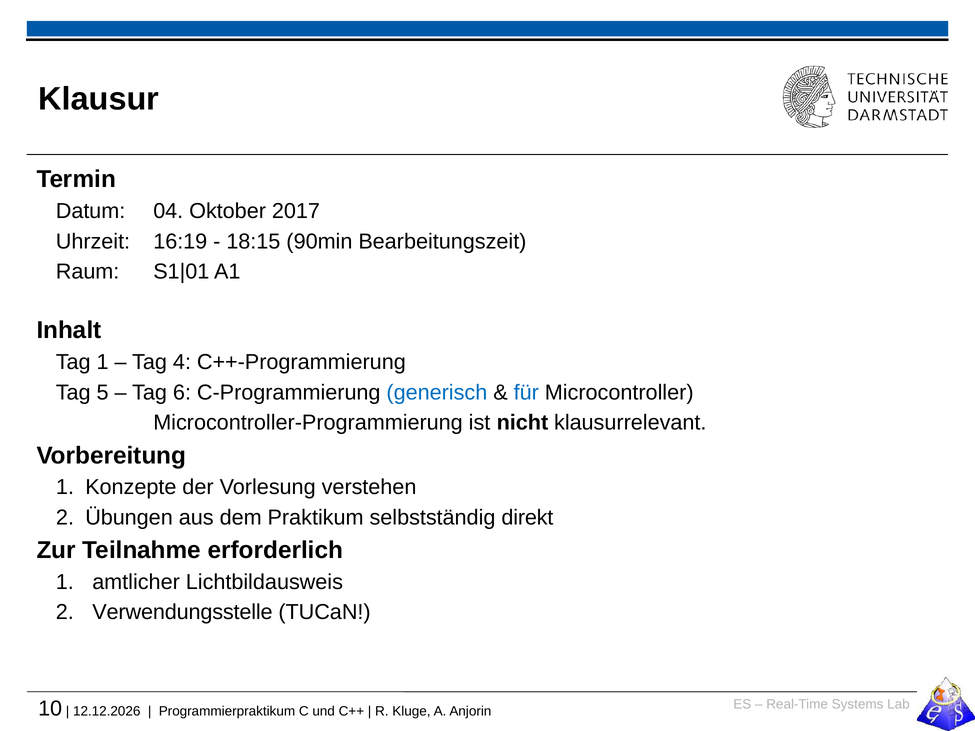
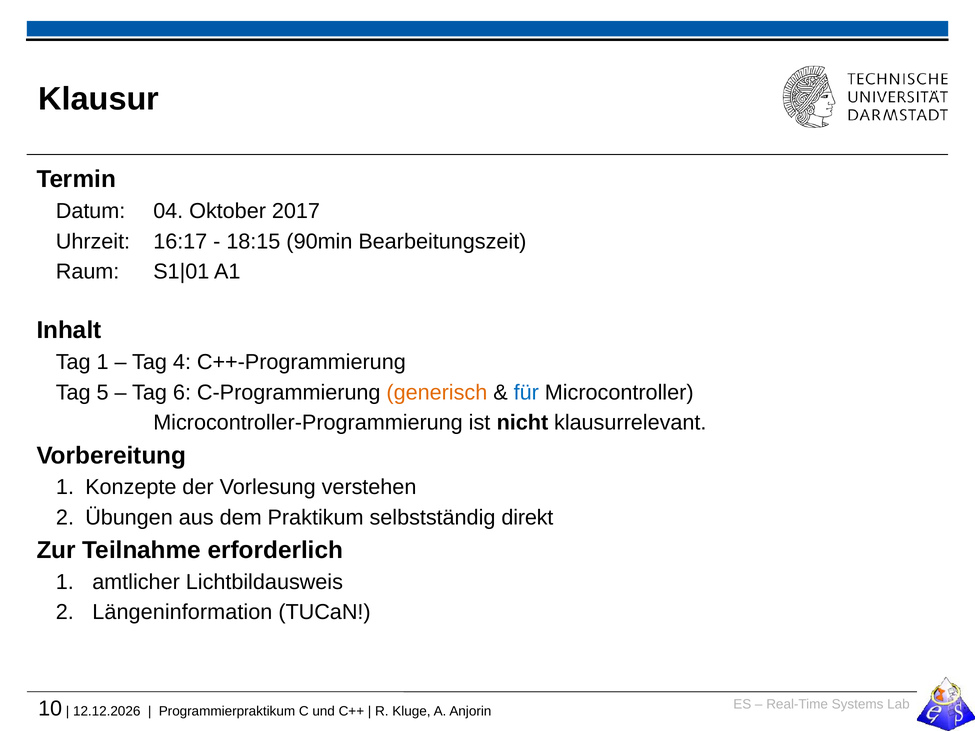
16:19: 16:19 -> 16:17 (180, 242)
generisch colour: blue -> orange (437, 393)
Verwendungsstelle: Verwendungsstelle -> Längeninformation (182, 613)
